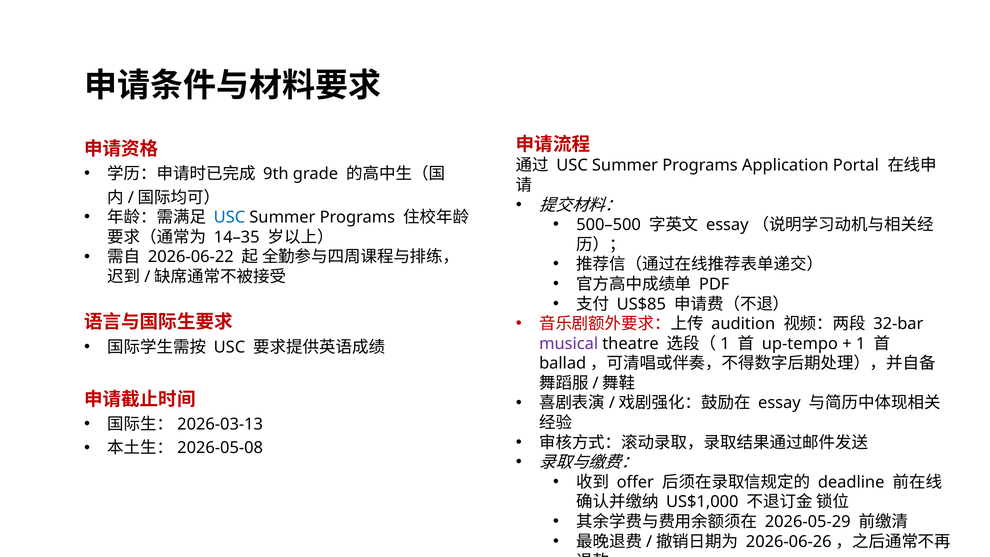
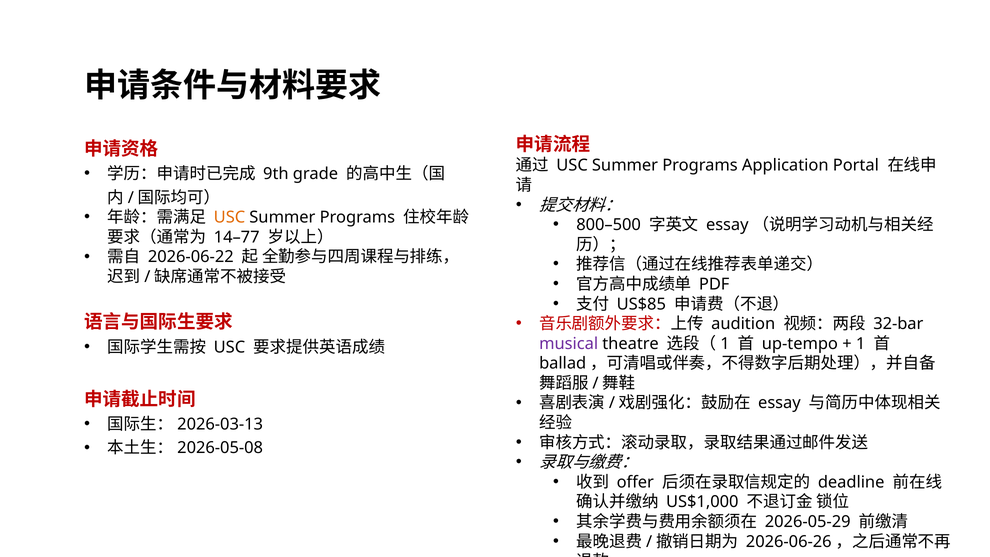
USC colour: blue -> orange (229, 217)
500–500: 500–500 -> 800–500 (609, 225)
14–35: 14–35 -> 14–77 (237, 237)
